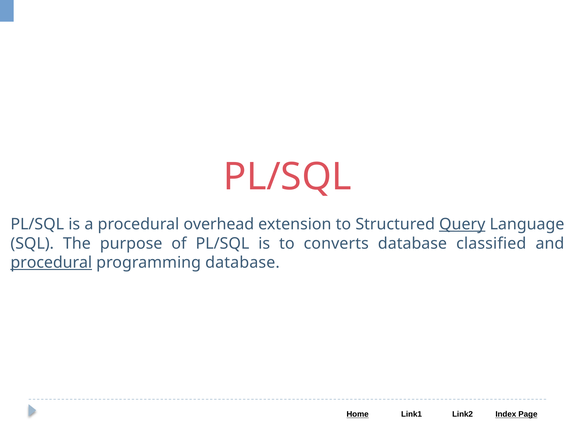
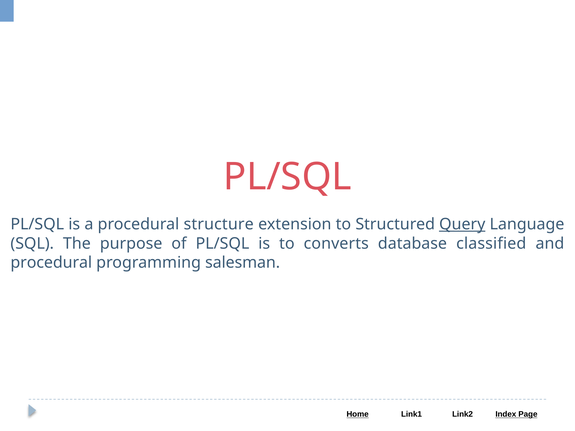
overhead: overhead -> structure (219, 224)
procedural underline: present -> none (51, 263)
programming database: database -> salesman (243, 263)
